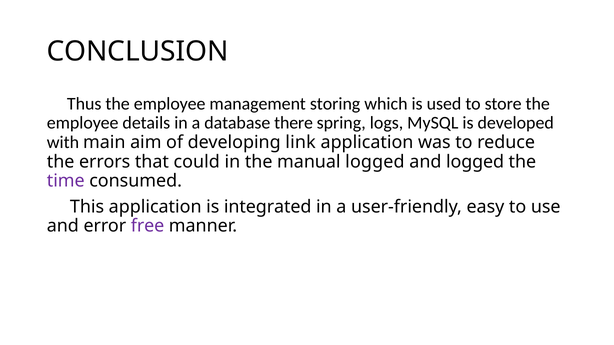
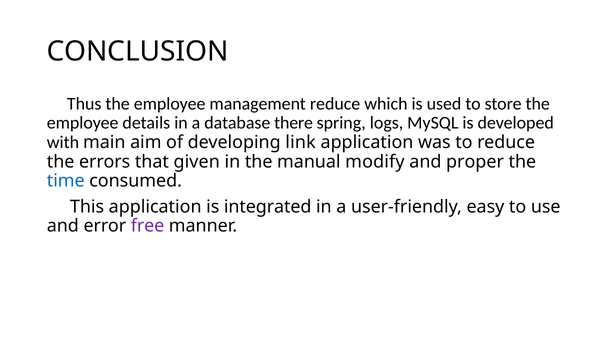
management storing: storing -> reduce (335, 104)
could: could -> given (197, 162)
manual logged: logged -> modify (375, 162)
and logged: logged -> proper (475, 162)
time colour: purple -> blue (66, 181)
